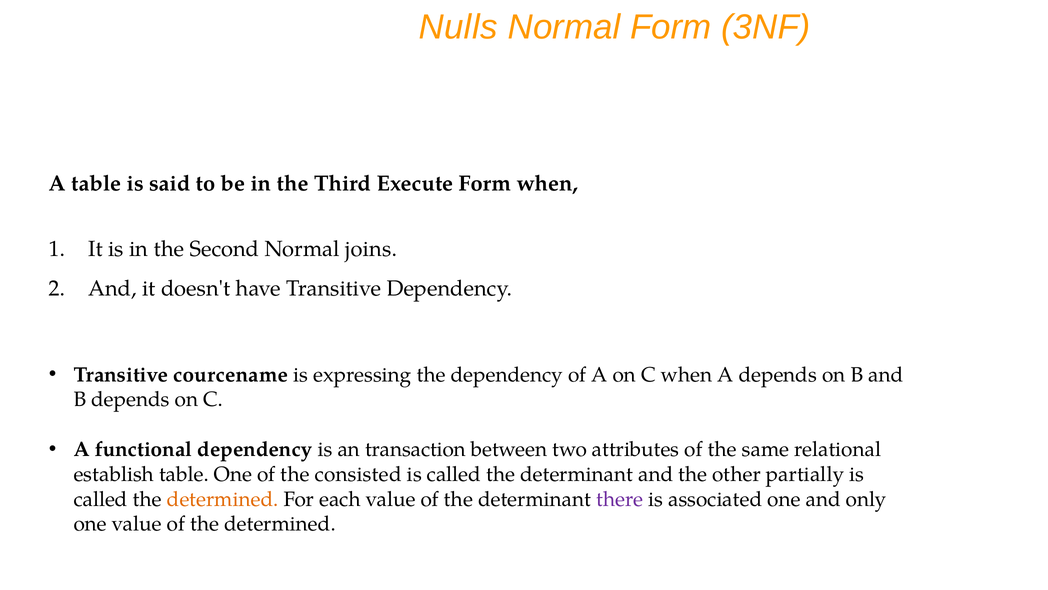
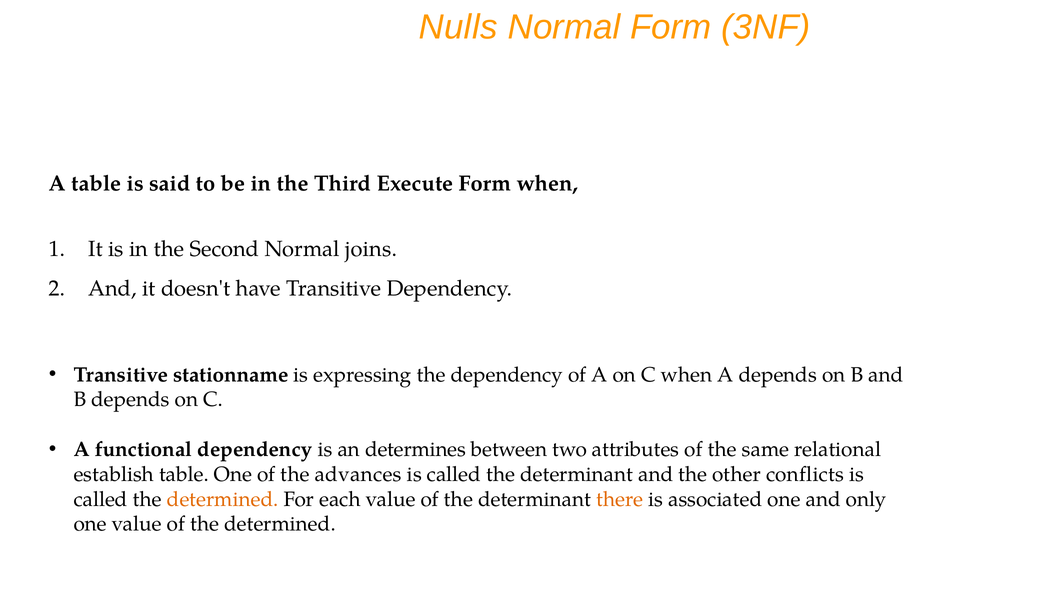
courcename: courcename -> stationname (231, 374)
transaction: transaction -> determines (416, 449)
consisted: consisted -> advances (358, 474)
partially: partially -> conflicts (805, 474)
there colour: purple -> orange (620, 499)
